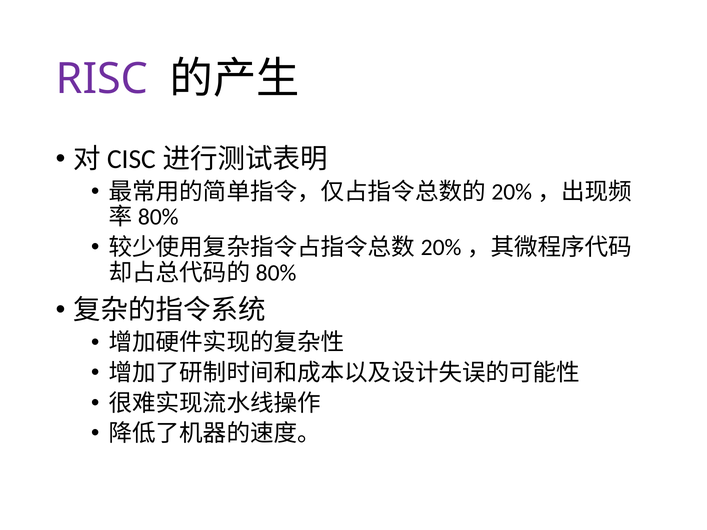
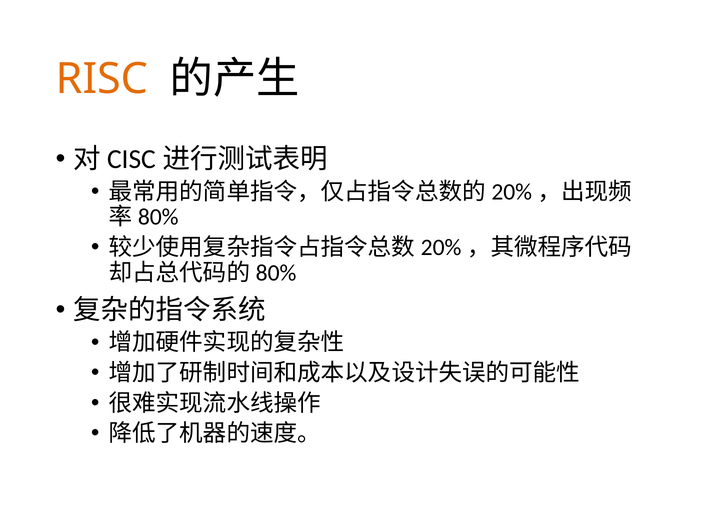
RISC colour: purple -> orange (102, 79)
